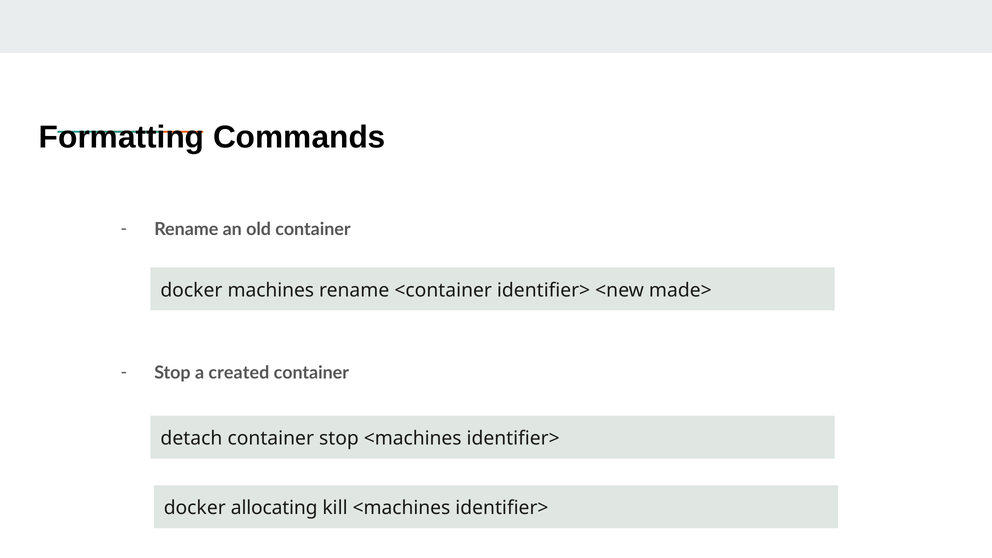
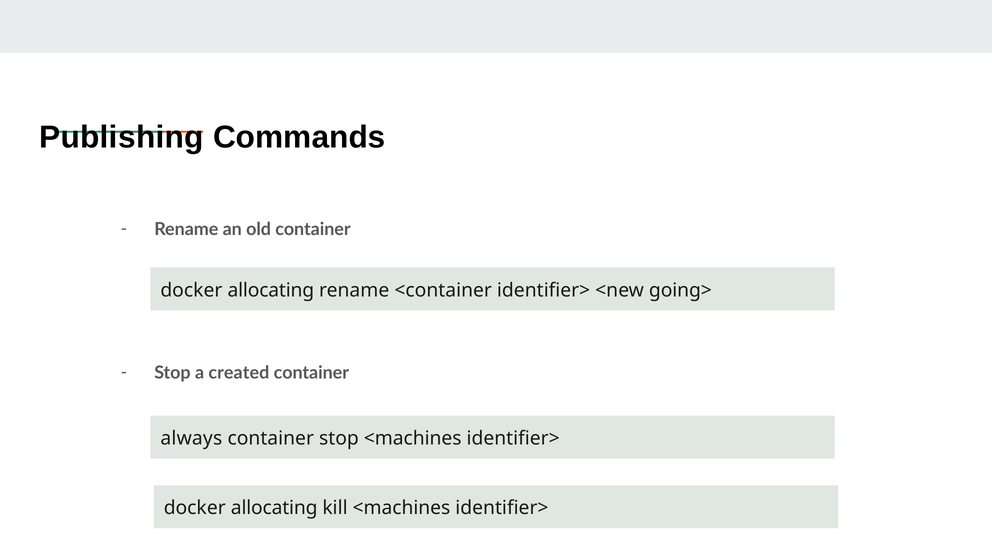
Formatting: Formatting -> Publishing (121, 137)
machines: machines -> allocating (271, 290)
made>: made> -> going> (680, 290)
detach: detach -> always (191, 439)
